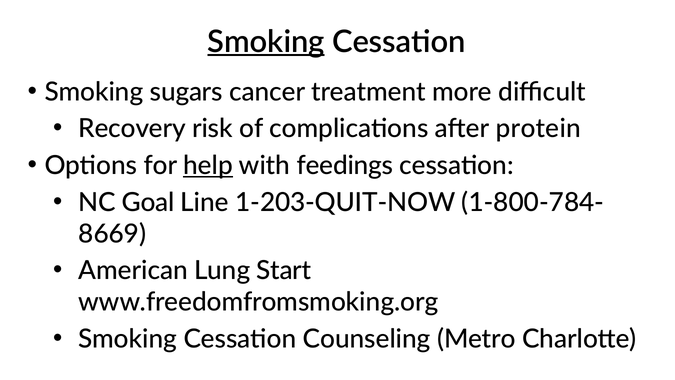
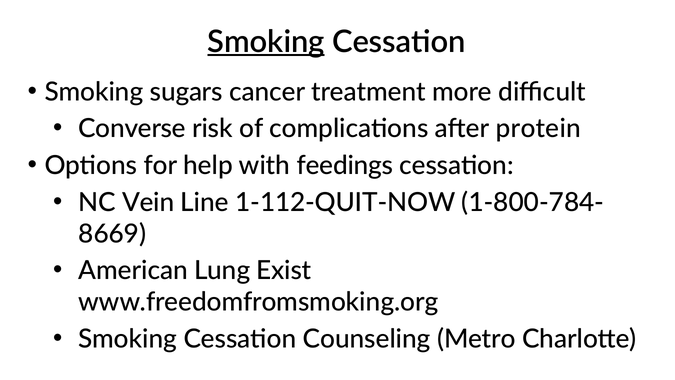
Recovery: Recovery -> Converse (132, 129)
help underline: present -> none (208, 165)
Goal: Goal -> Vein (148, 202)
1-203-QUIT-NOW: 1-203-QUIT-NOW -> 1-112-QUIT-NOW (345, 202)
Start: Start -> Exist (284, 271)
